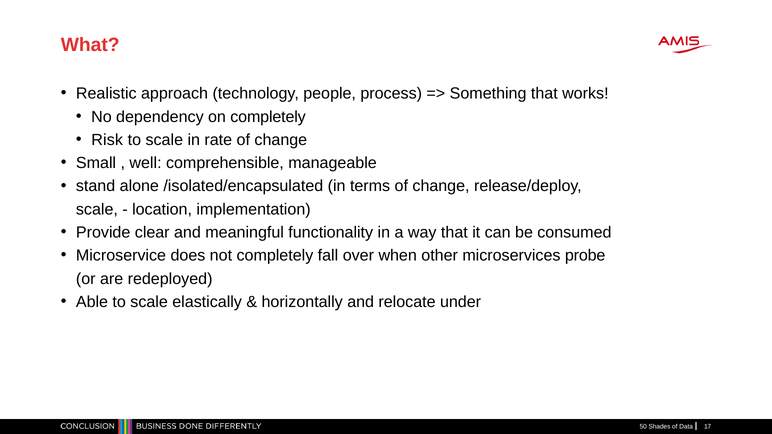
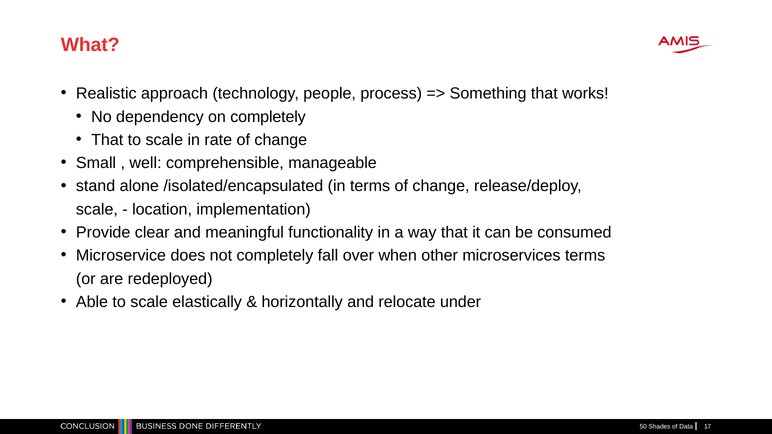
Risk: Risk -> That (107, 140)
microservices probe: probe -> terms (585, 256)
